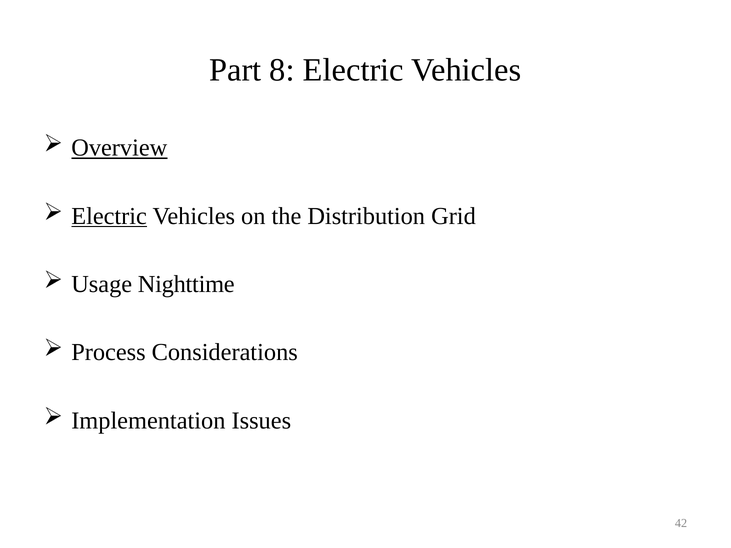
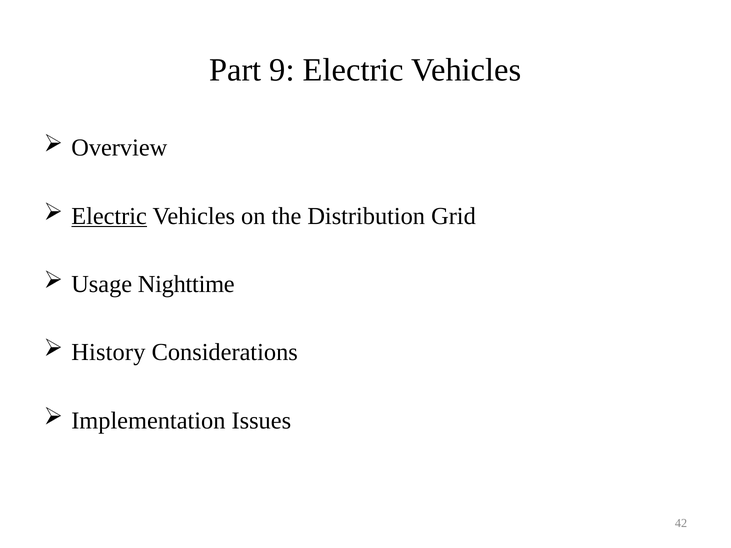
8: 8 -> 9 (282, 70)
Overview underline: present -> none (119, 148)
Process: Process -> History (108, 353)
